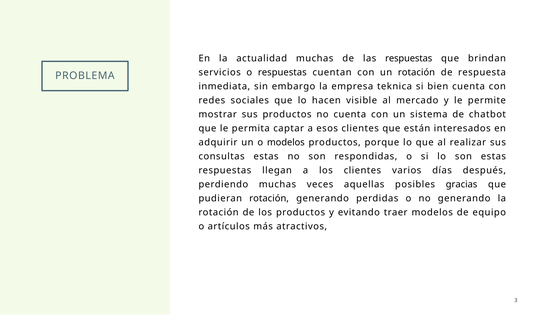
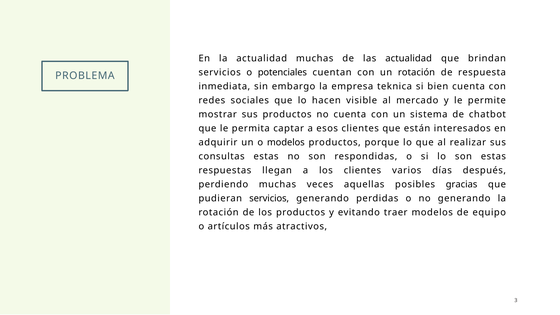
las respuestas: respuestas -> actualidad (409, 59)
o respuestas: respuestas -> potenciales (282, 73)
pudieran rotación: rotación -> servicios (269, 198)
